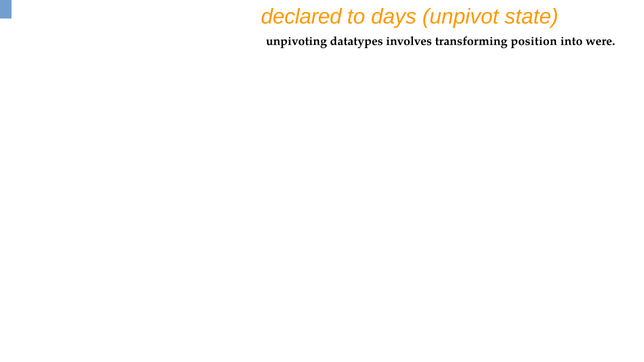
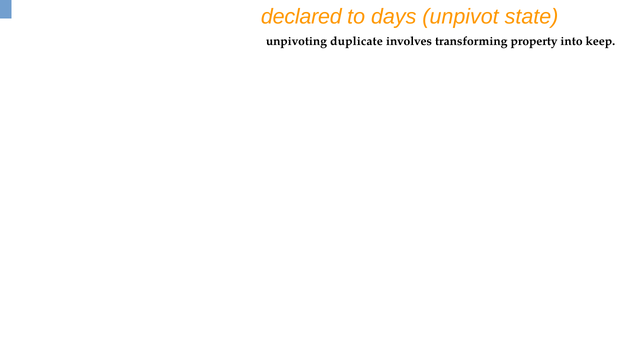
datatypes: datatypes -> duplicate (356, 41)
position: position -> property (534, 41)
were: were -> keep (600, 41)
